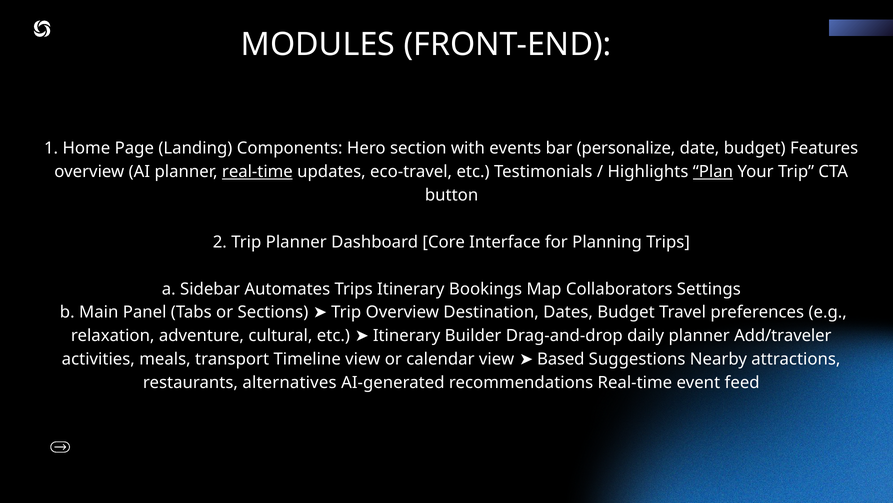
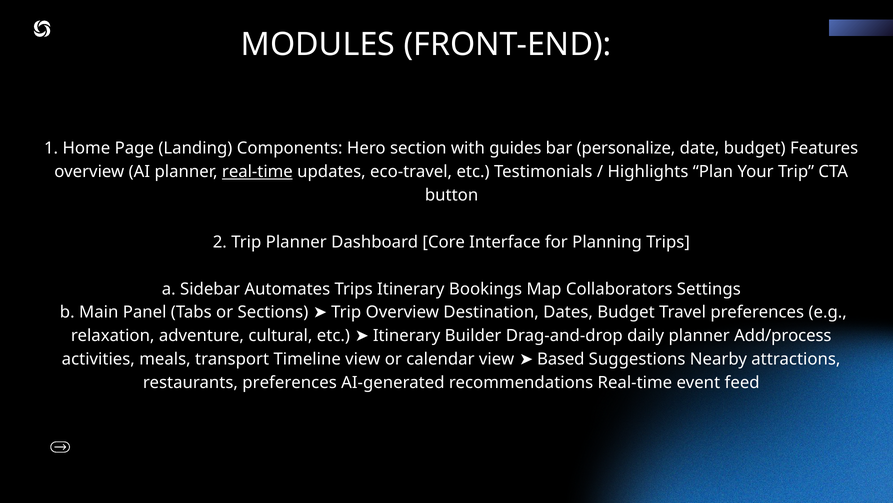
events: events -> guides (515, 148)
Plan underline: present -> none (713, 171)
Add/traveler: Add/traveler -> Add/process (783, 335)
restaurants alternatives: alternatives -> preferences (290, 382)
